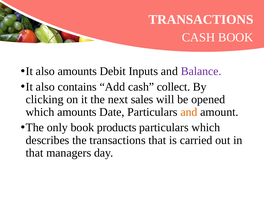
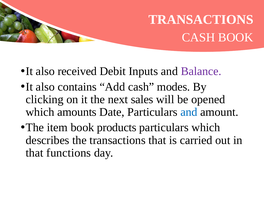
also amounts: amounts -> received (77, 71)
collect: collect -> modes (174, 87)
and colour: orange -> blue (189, 112)
only: only -> item (57, 128)
managers: managers -> functions (69, 153)
